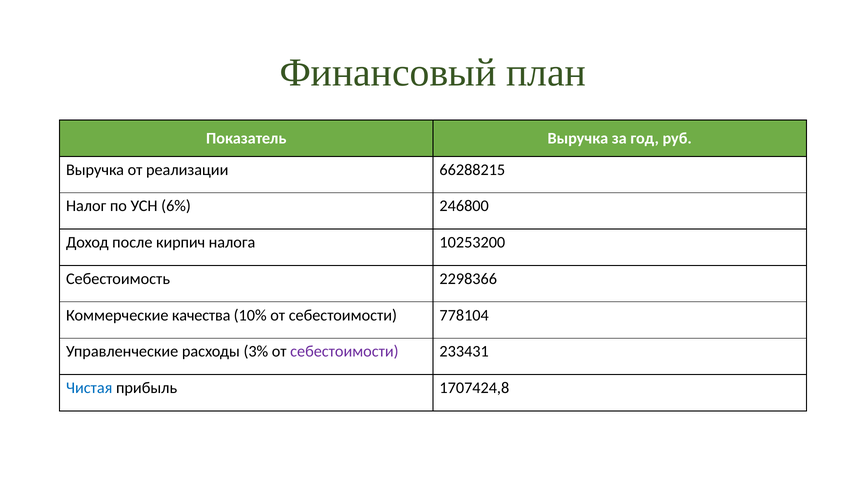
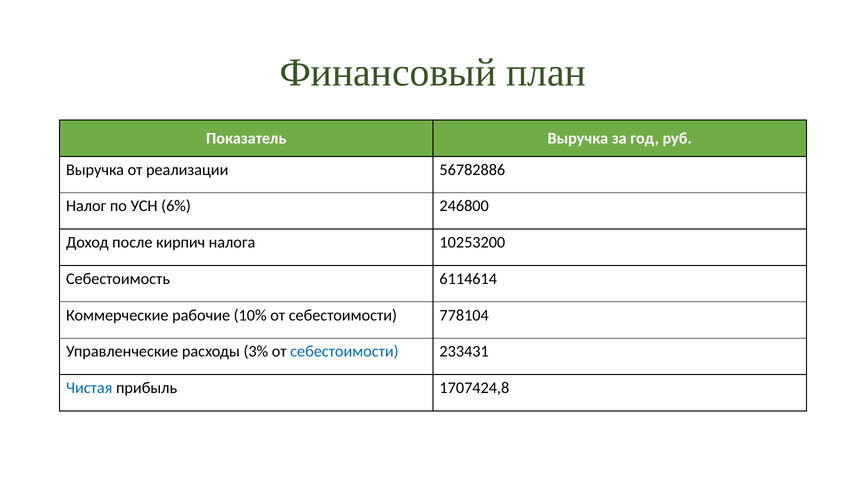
66288215: 66288215 -> 56782886 (472, 170)
2298366: 2298366 -> 6114614 (468, 279)
качества: качества -> рабочие (201, 315)
себестоимости colour: purple -> blue (344, 352)
